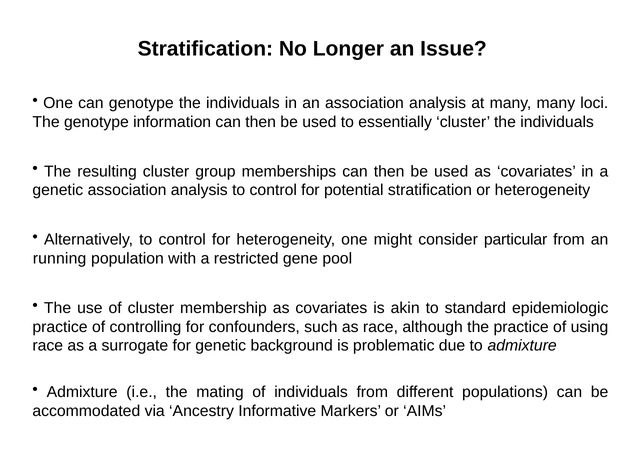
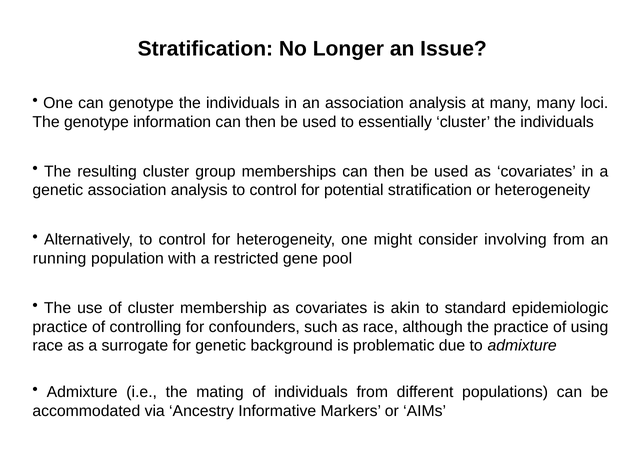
particular: particular -> involving (515, 240)
